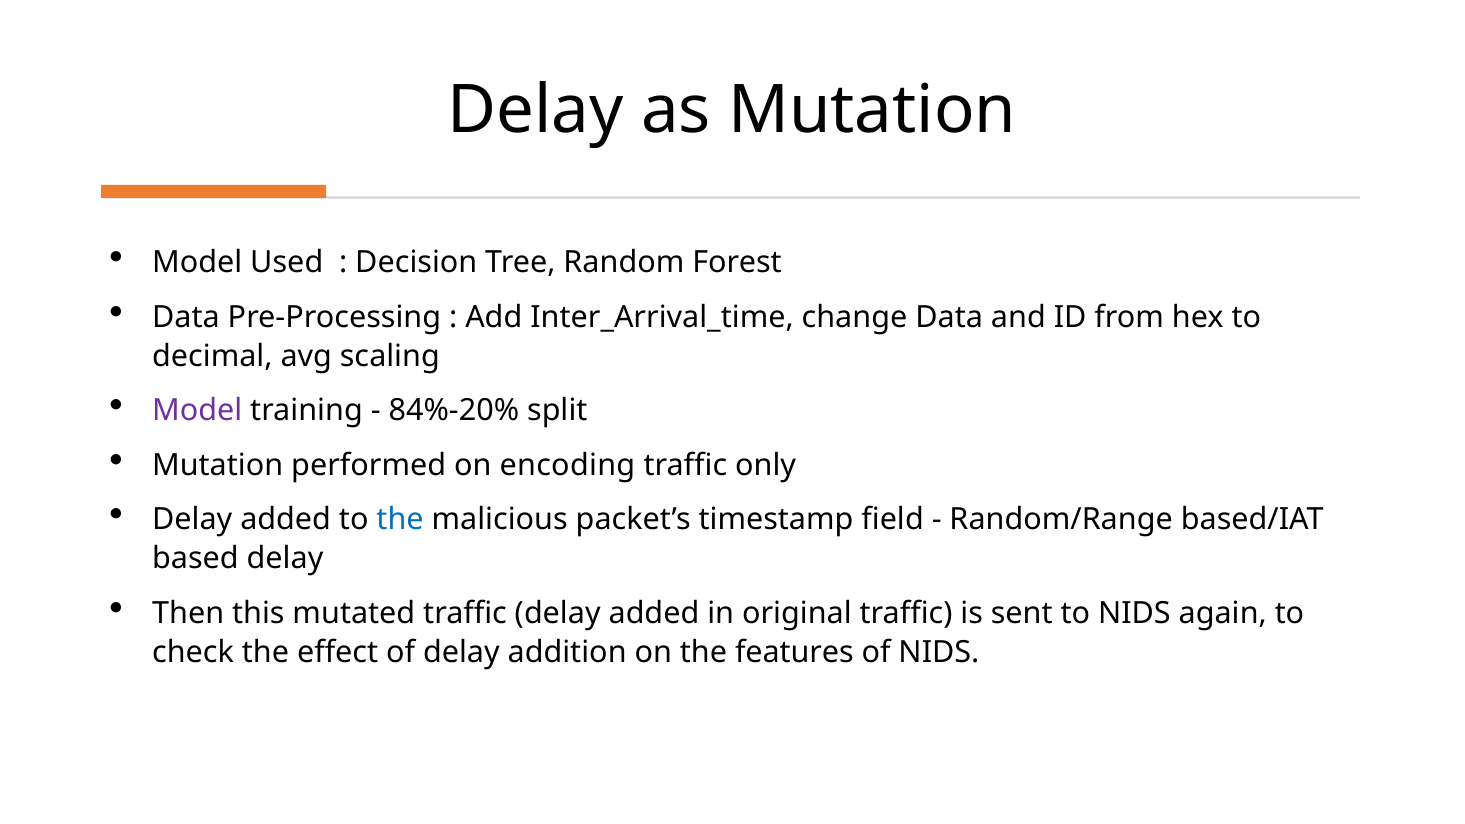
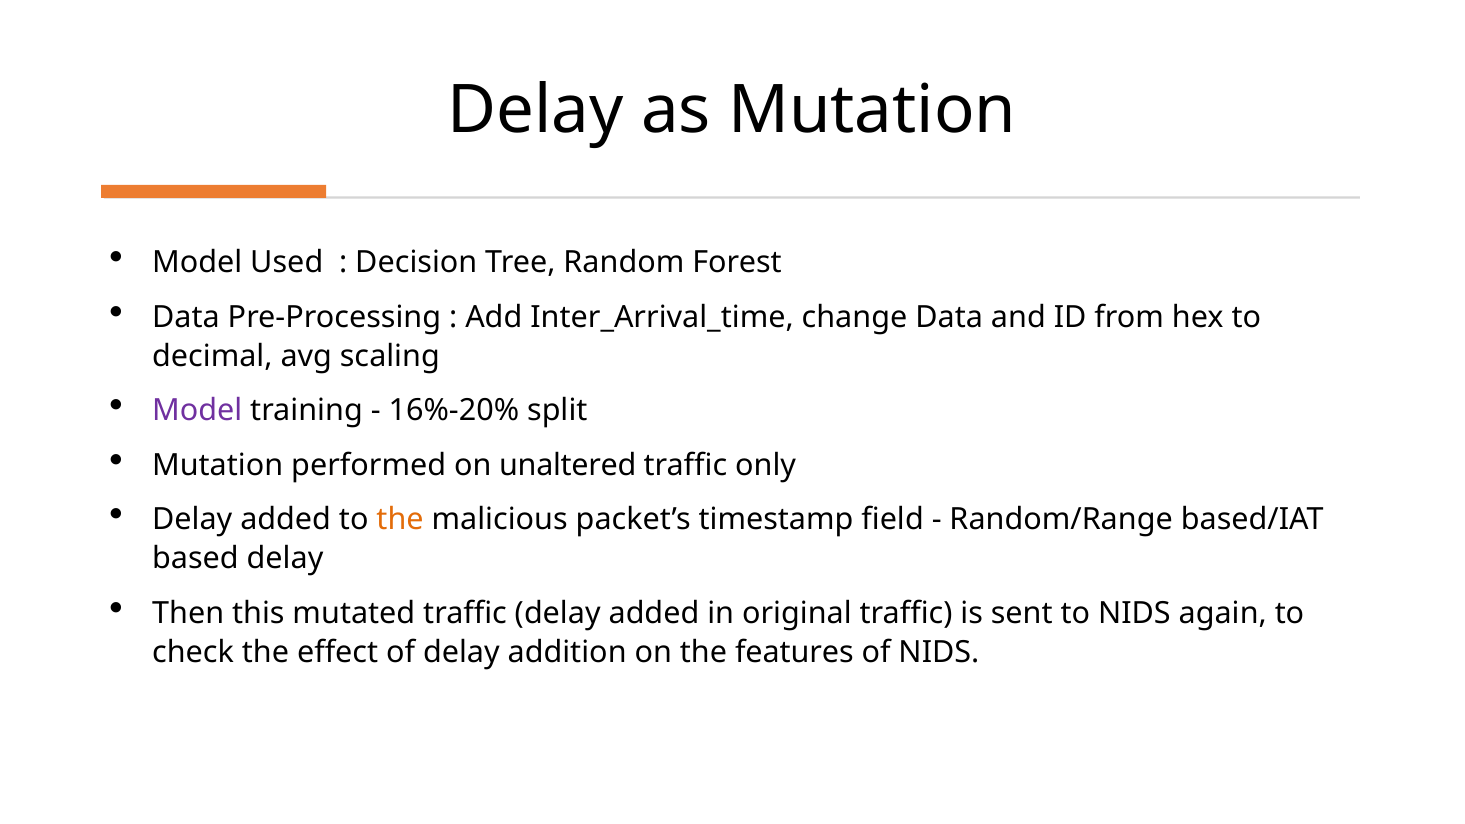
84%-20%: 84%-20% -> 16%-20% (454, 411)
encoding: encoding -> unaltered (568, 465)
the colour: blue -> orange (400, 520)
